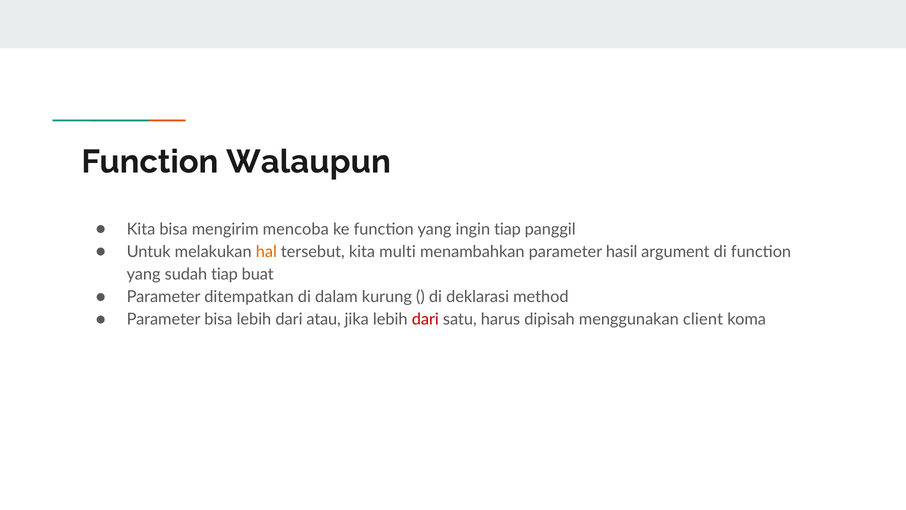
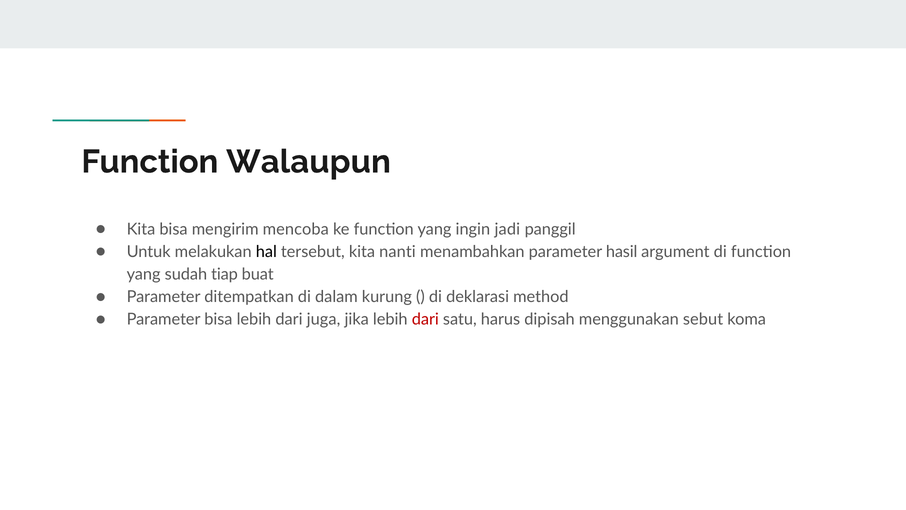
ingin tiap: tiap -> jadi (507, 229)
hal colour: orange -> black (266, 252)
multi: multi -> nanti (398, 252)
atau: atau -> juga (323, 319)
client: client -> sebut (703, 319)
